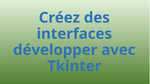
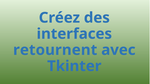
développer: développer -> retournent (55, 50)
